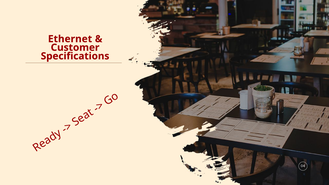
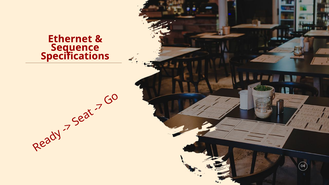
Customer: Customer -> Sequence (75, 48)
